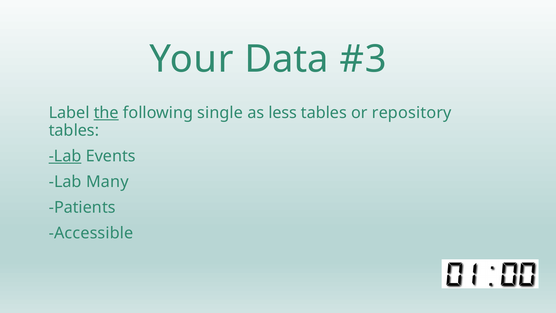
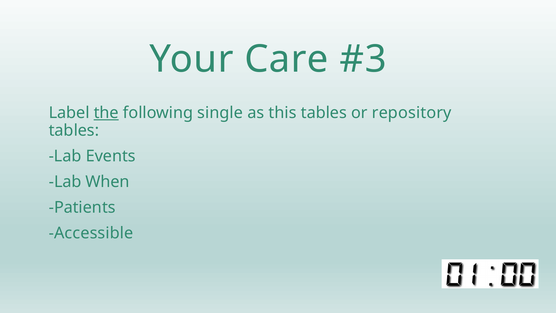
Data: Data -> Care (286, 59)
less: less -> this (282, 113)
Lab underline: present -> none (65, 156)
Many: Many -> When (107, 182)
